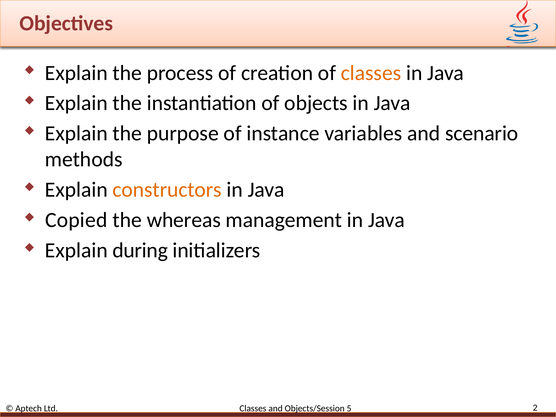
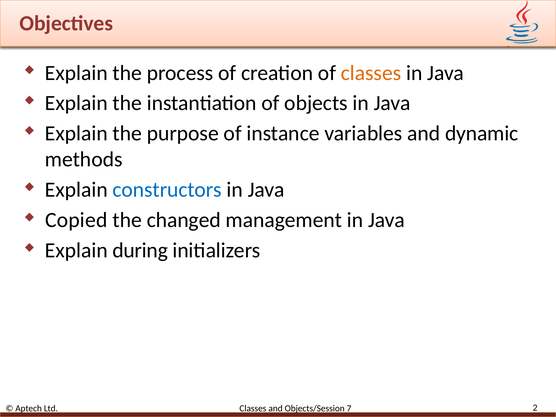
scenario: scenario -> dynamic (482, 133)
constructors colour: orange -> blue (167, 190)
whereas: whereas -> changed (184, 220)
5: 5 -> 7 (349, 408)
